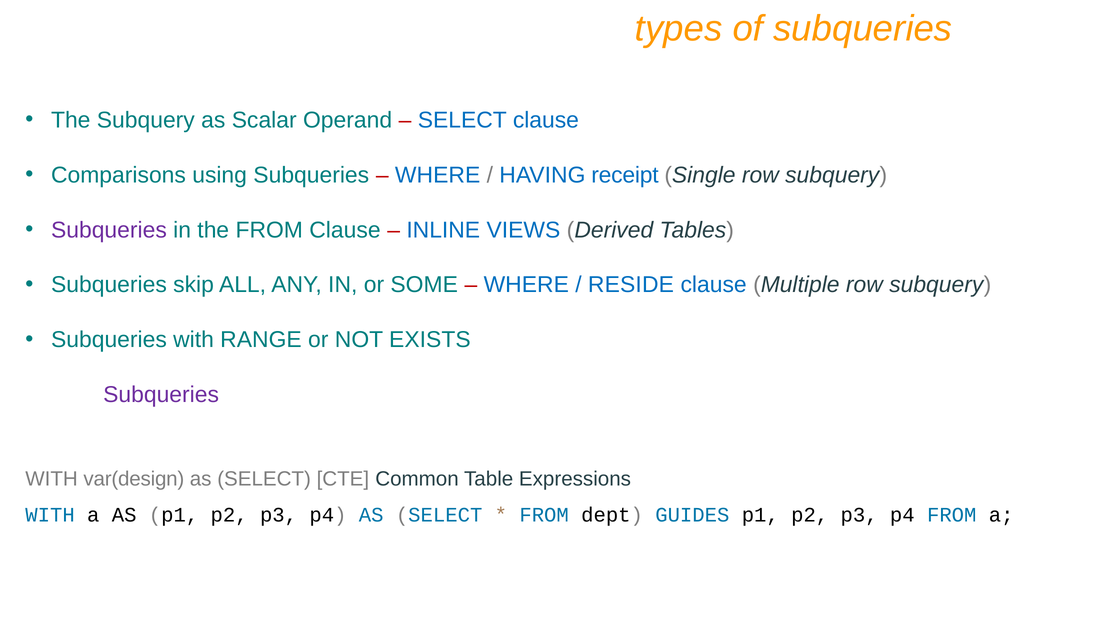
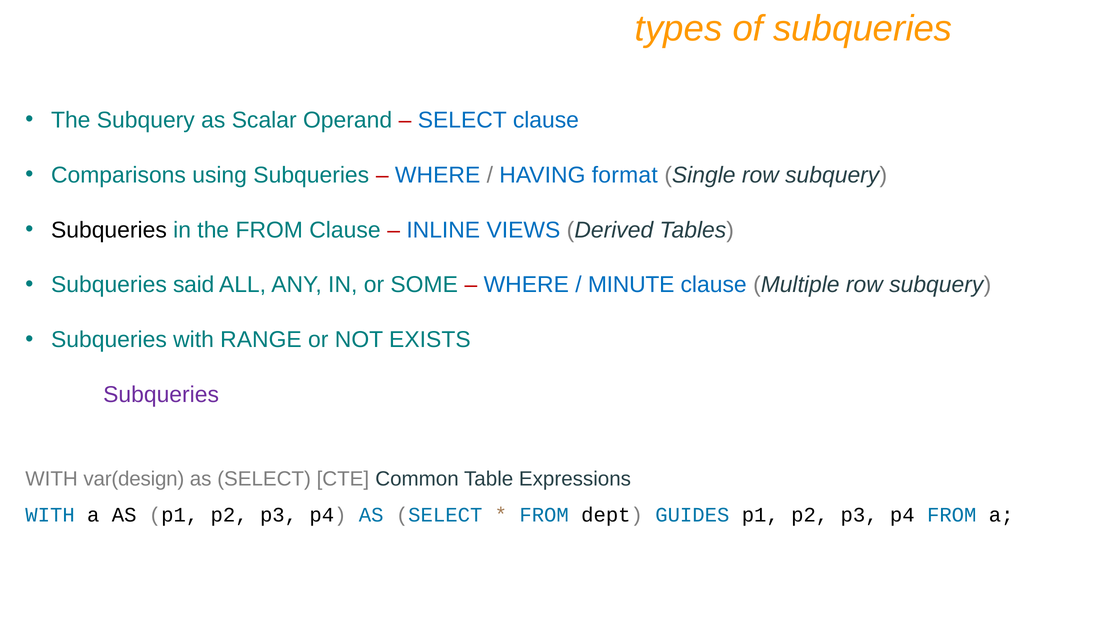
receipt: receipt -> format (625, 175)
Subqueries colour: purple -> black (109, 230)
skip: skip -> said (194, 285)
RESIDE: RESIDE -> MINUTE (631, 285)
